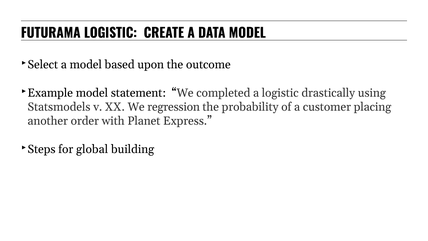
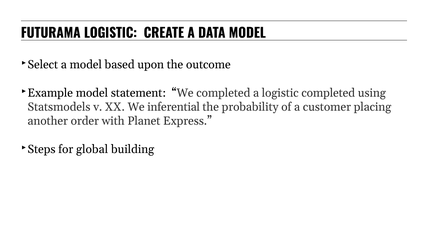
logistic drastically: drastically -> completed (328, 93)
regression: regression -> inferential (174, 107)
